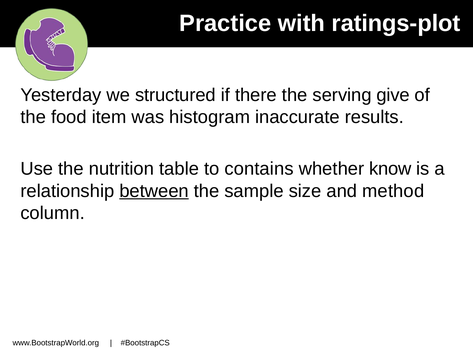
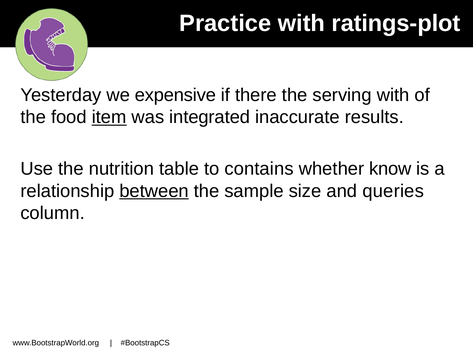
structured: structured -> expensive (175, 95)
serving give: give -> with (393, 95)
item underline: none -> present (109, 117)
histogram: histogram -> integrated (210, 117)
method: method -> queries (393, 191)
